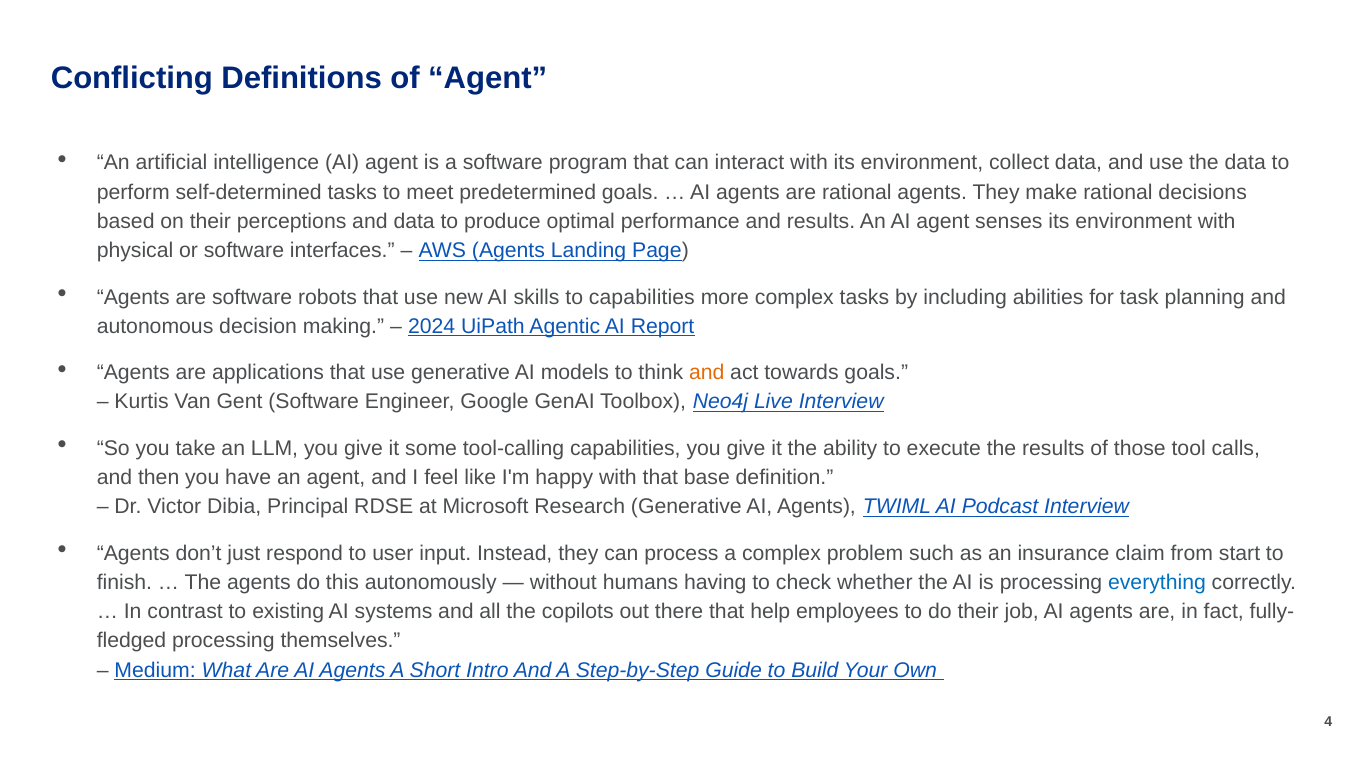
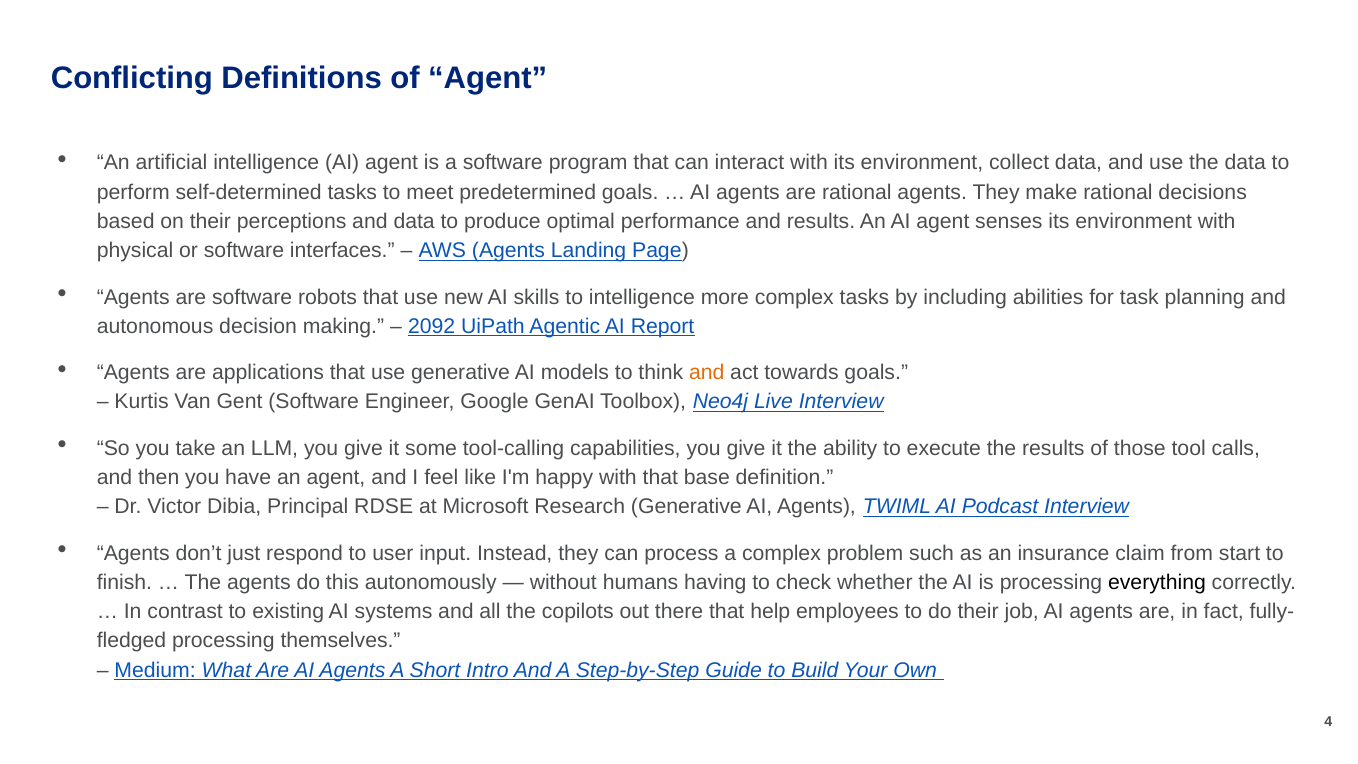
to capabilities: capabilities -> intelligence (642, 297)
2024: 2024 -> 2092 (432, 326)
everything colour: blue -> black (1157, 582)
